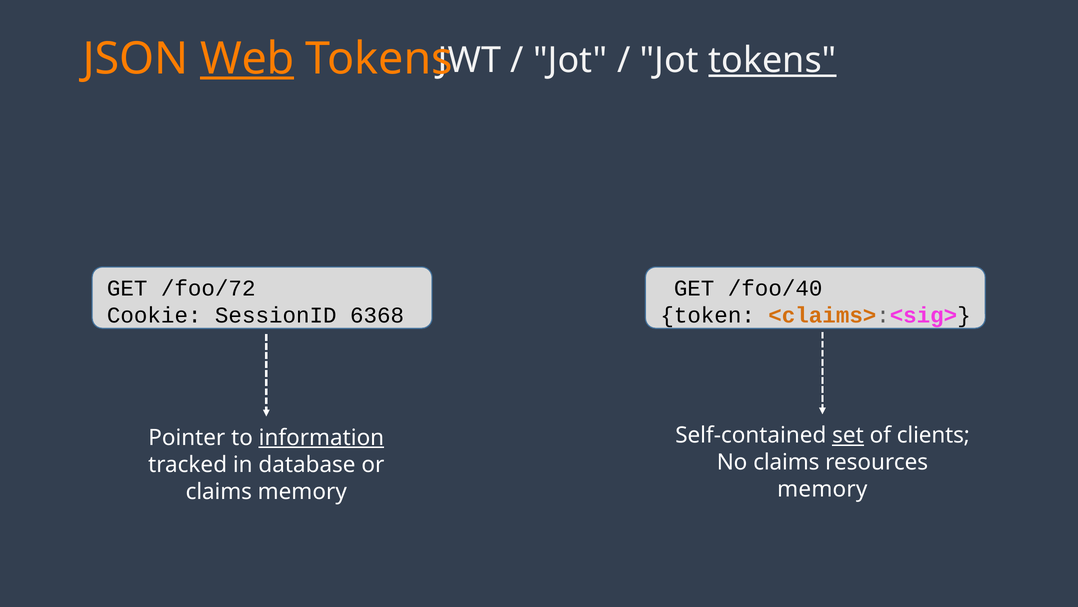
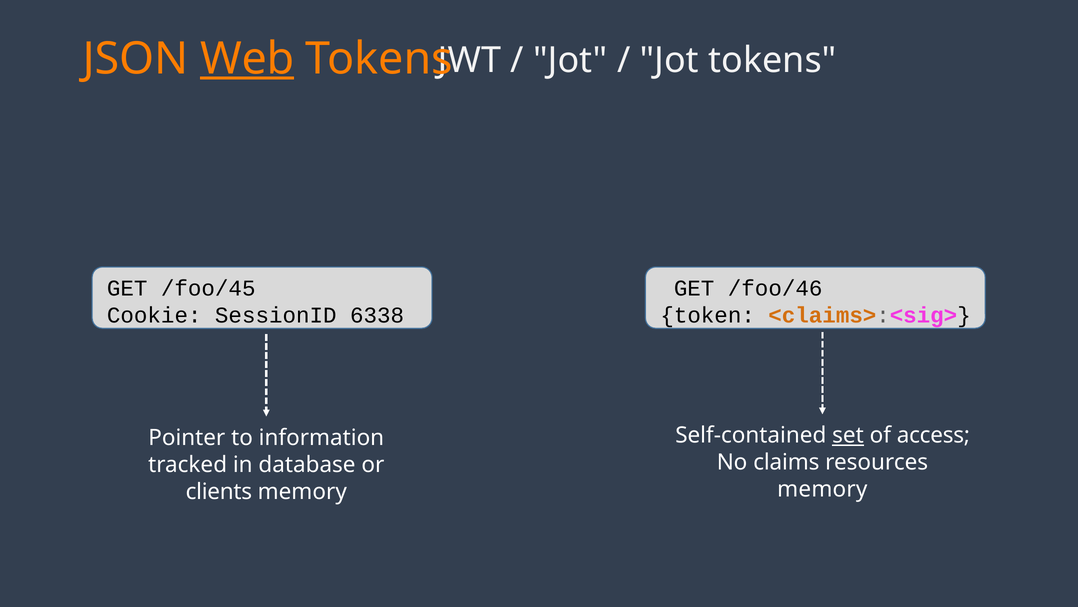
tokens underline: present -> none (772, 60)
/foo/72: /foo/72 -> /foo/45 (208, 288)
/foo/40: /foo/40 -> /foo/46 (775, 288)
6368: 6368 -> 6338 (377, 315)
clients: clients -> access (933, 435)
information underline: present -> none (321, 437)
claims: claims -> clients (219, 491)
